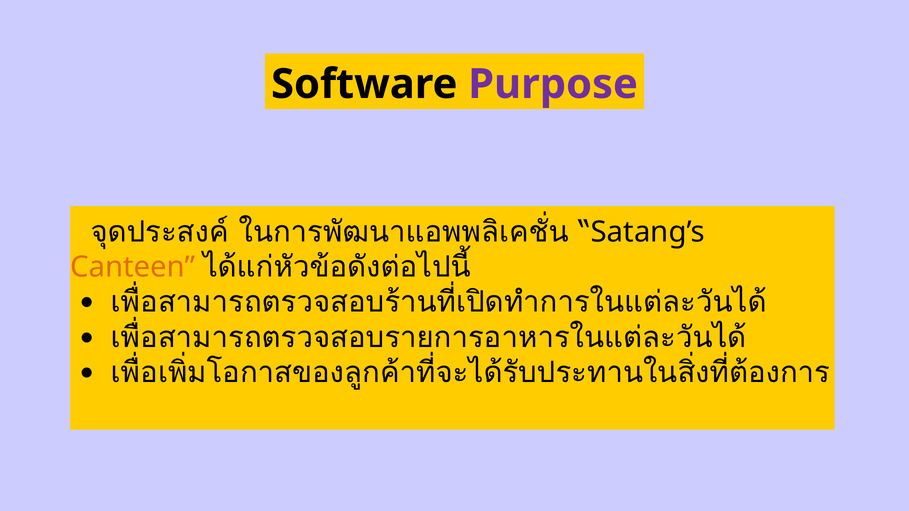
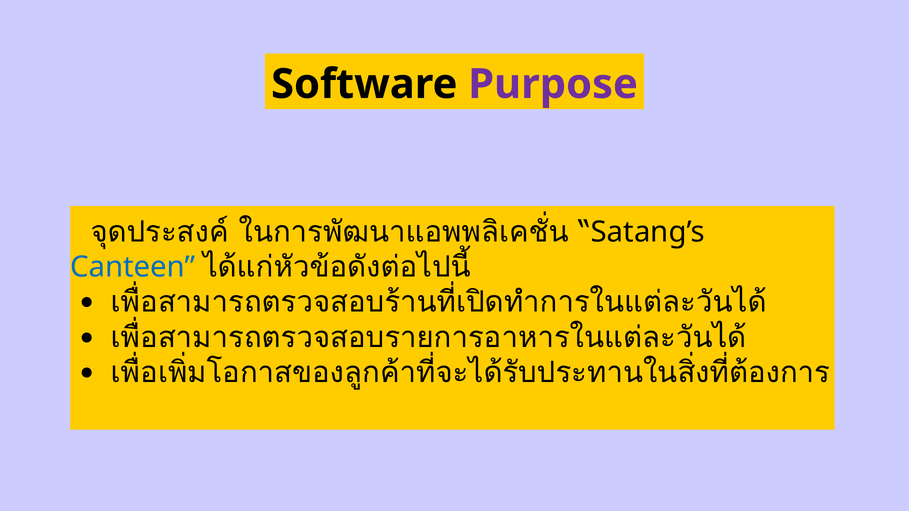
Canteen colour: orange -> blue (133, 267)
